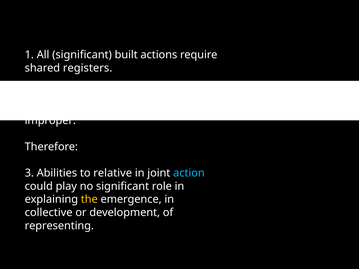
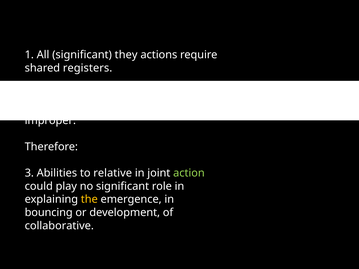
built: built -> they (126, 55)
action colour: light blue -> light green (189, 173)
collective: collective -> bouncing (49, 213)
representing: representing -> collaborative (59, 226)
